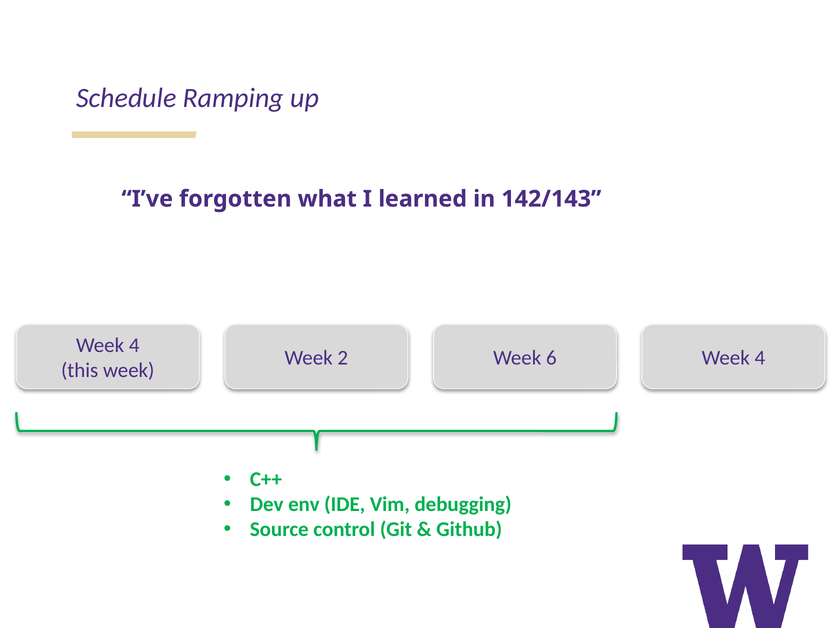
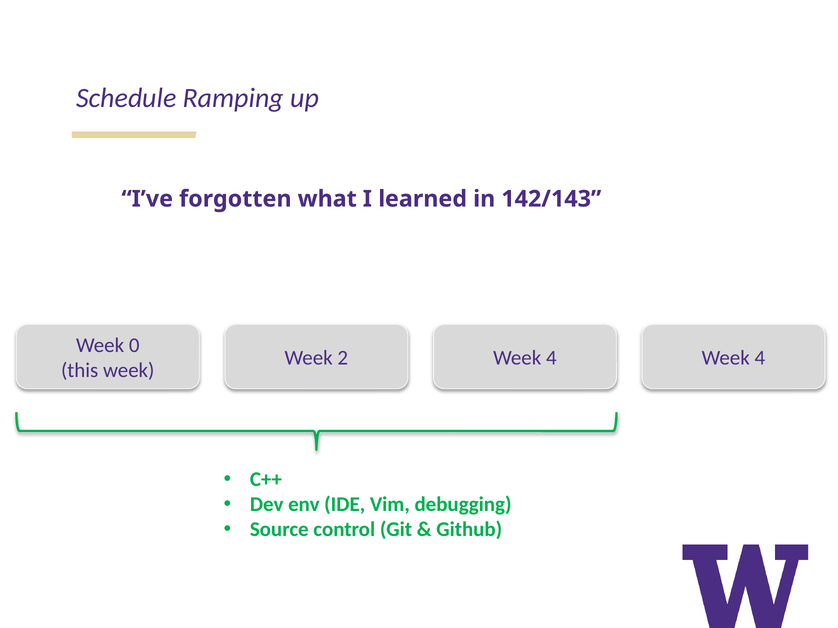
4: 4 -> 0 (134, 346)
2 Week 6: 6 -> 4 (551, 358)
